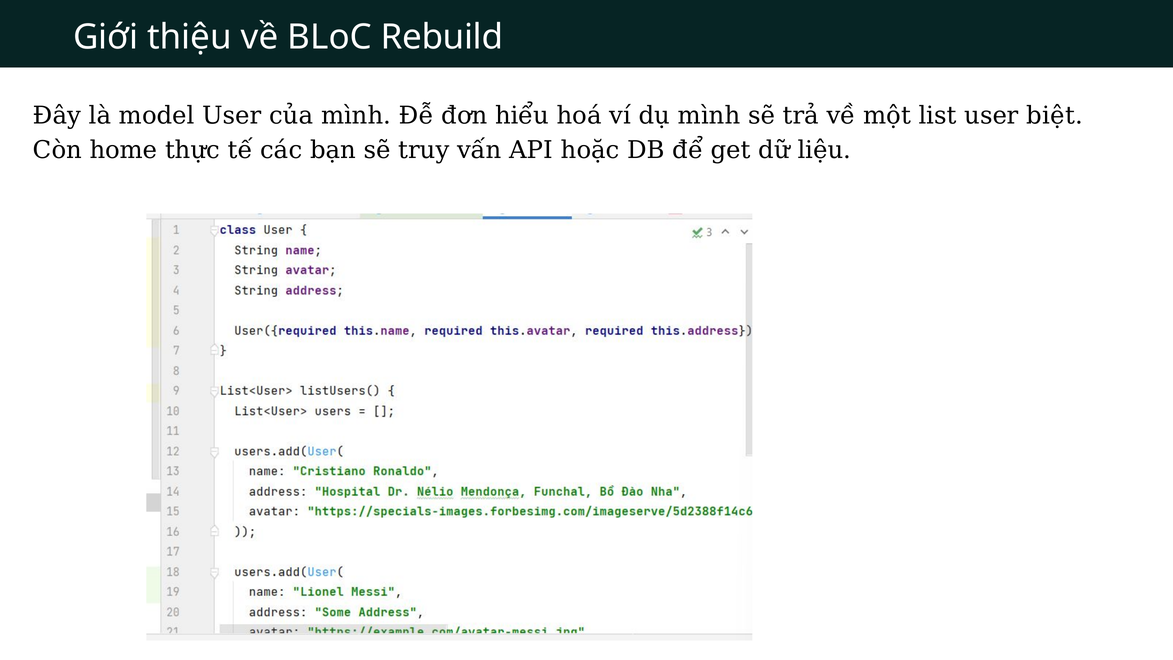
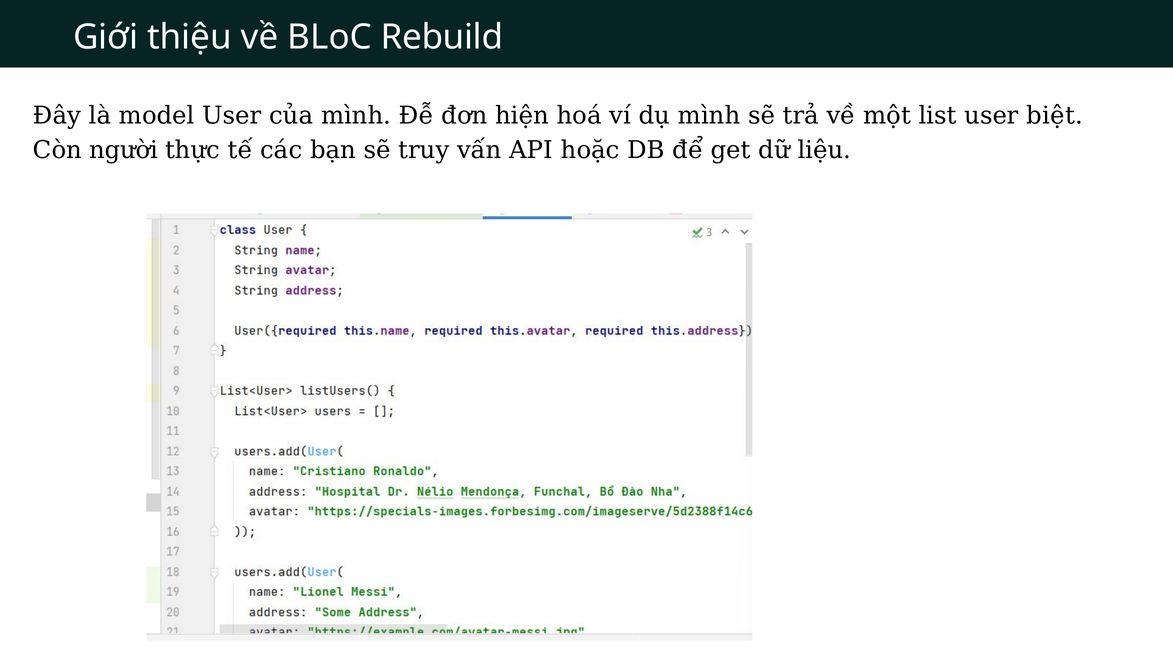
hiểu: hiểu -> hiện (522, 116)
home: home -> người (124, 150)
